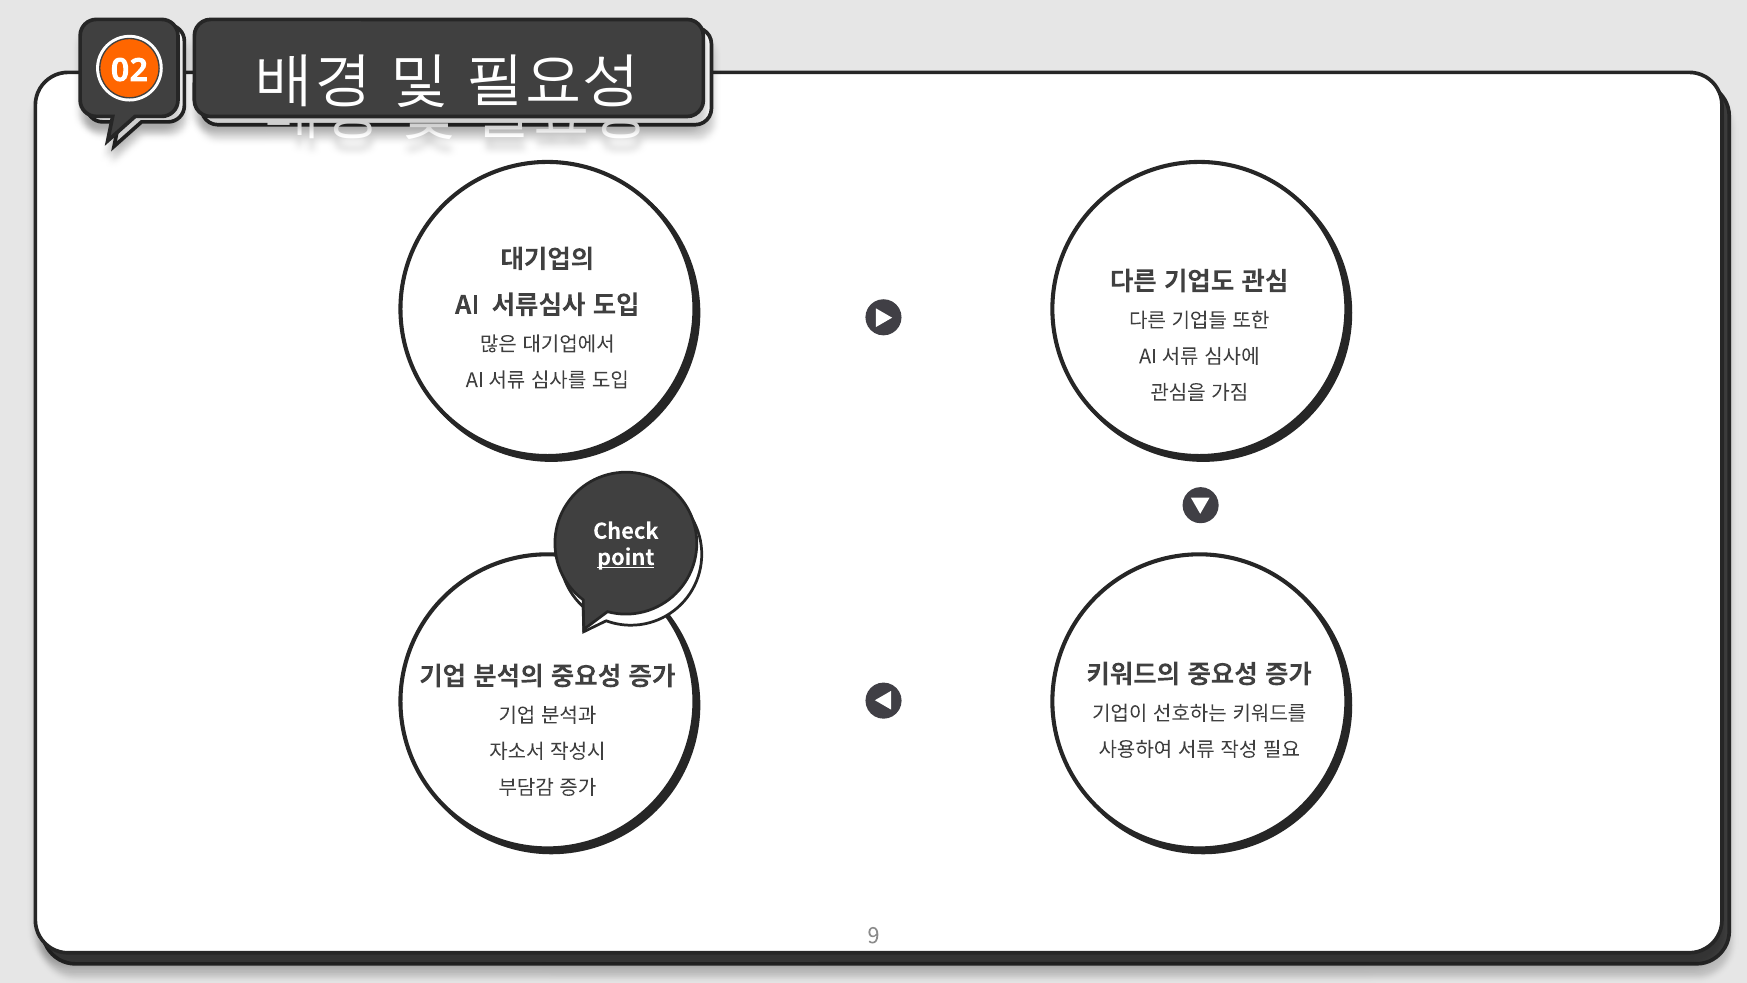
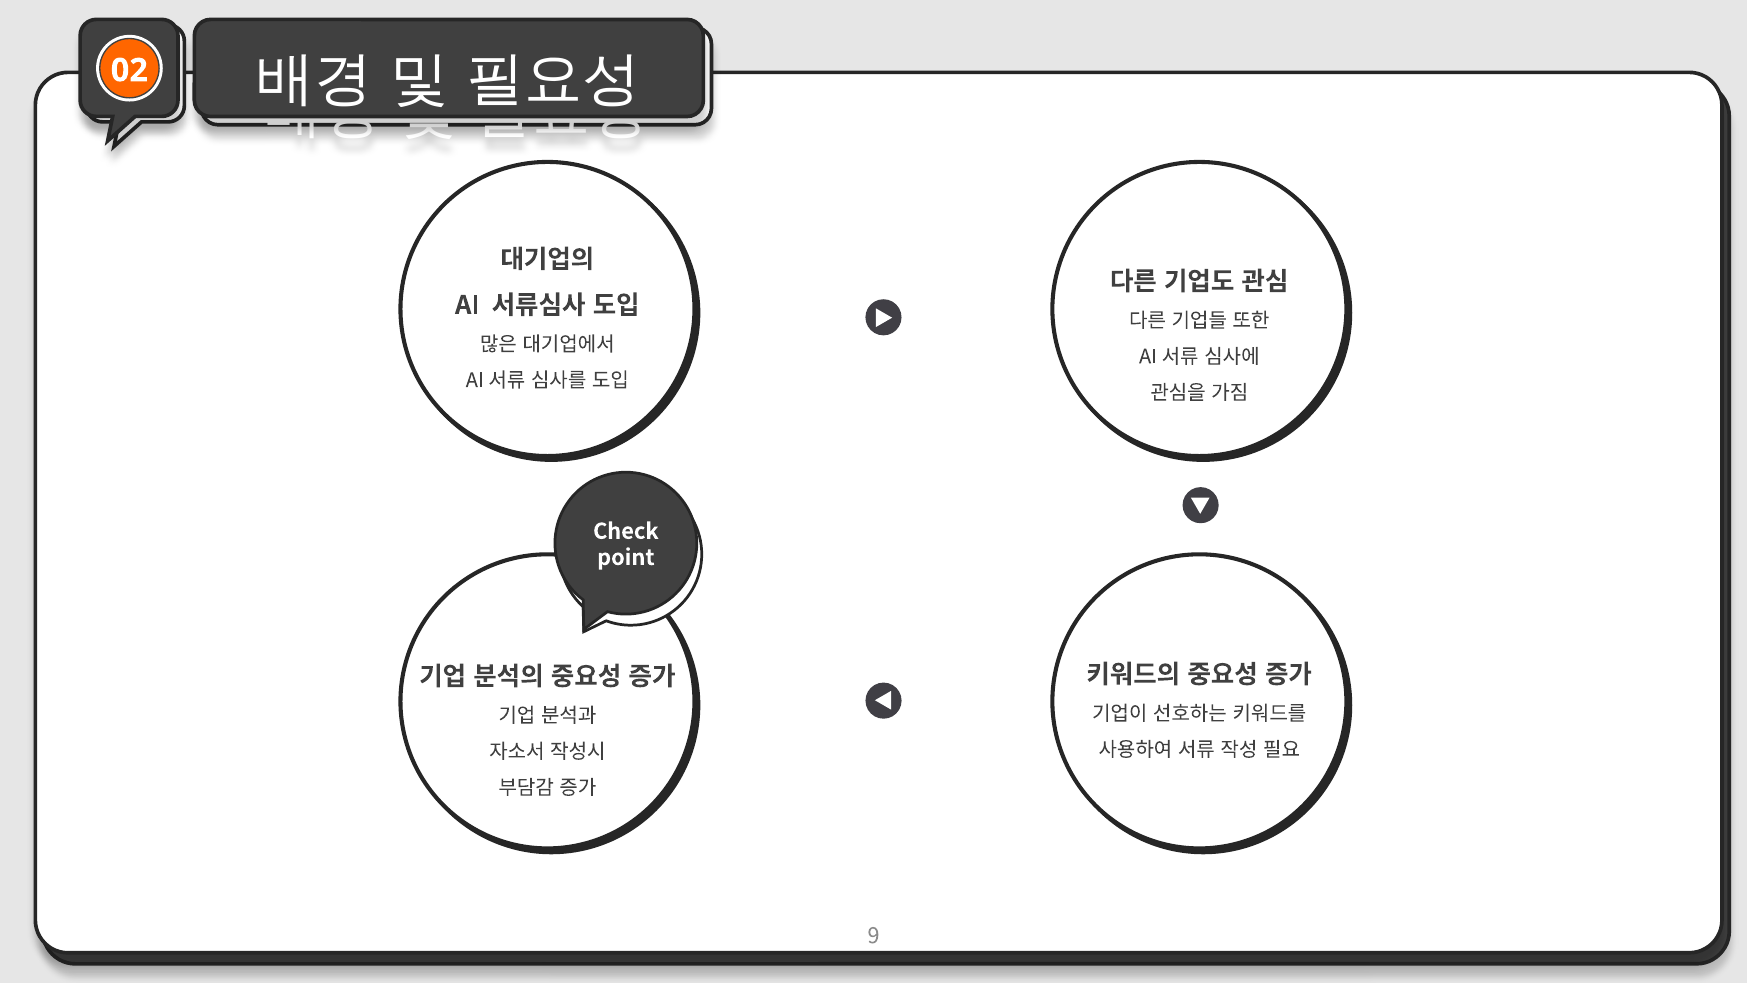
point underline: present -> none (626, 558)
